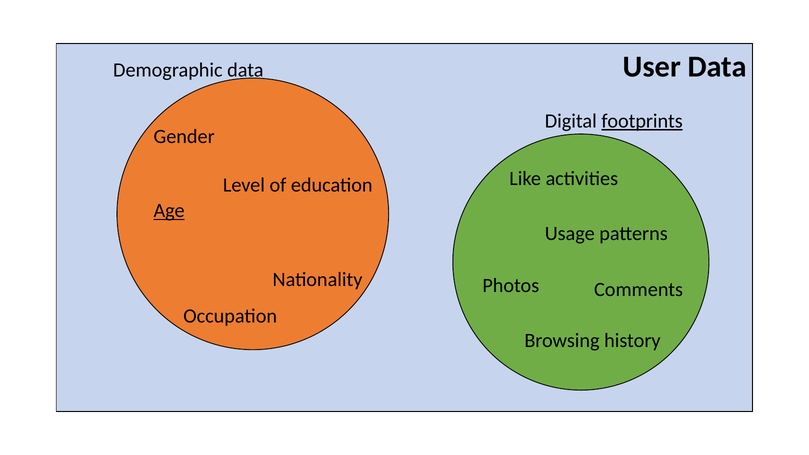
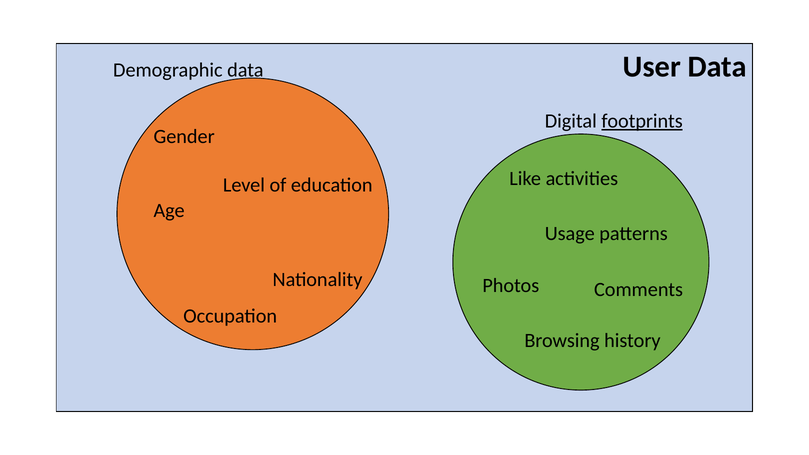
Age underline: present -> none (169, 211)
